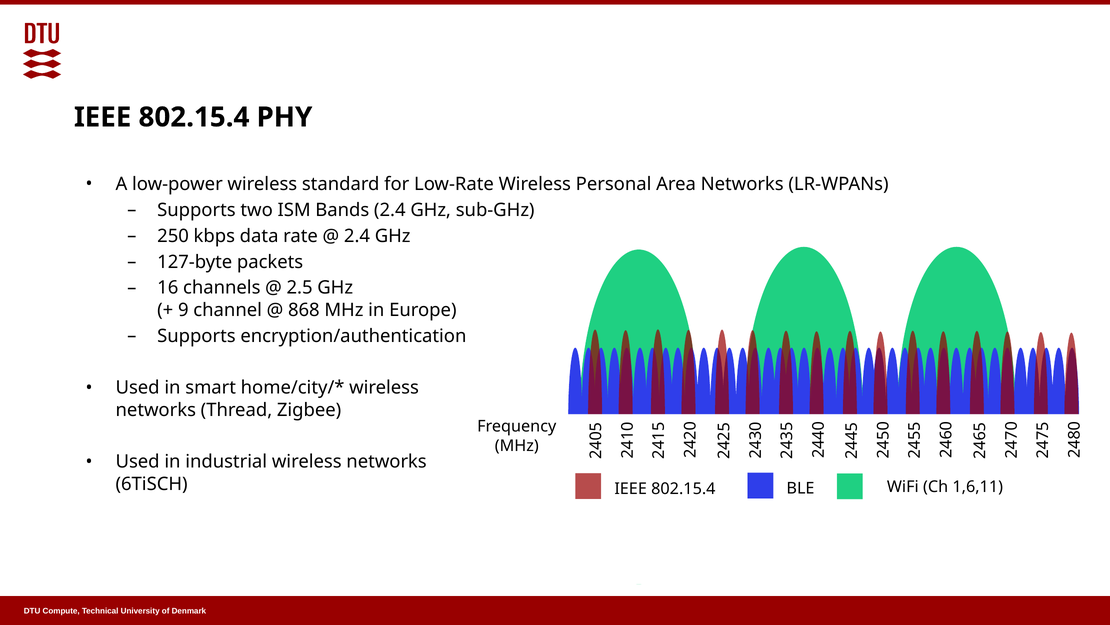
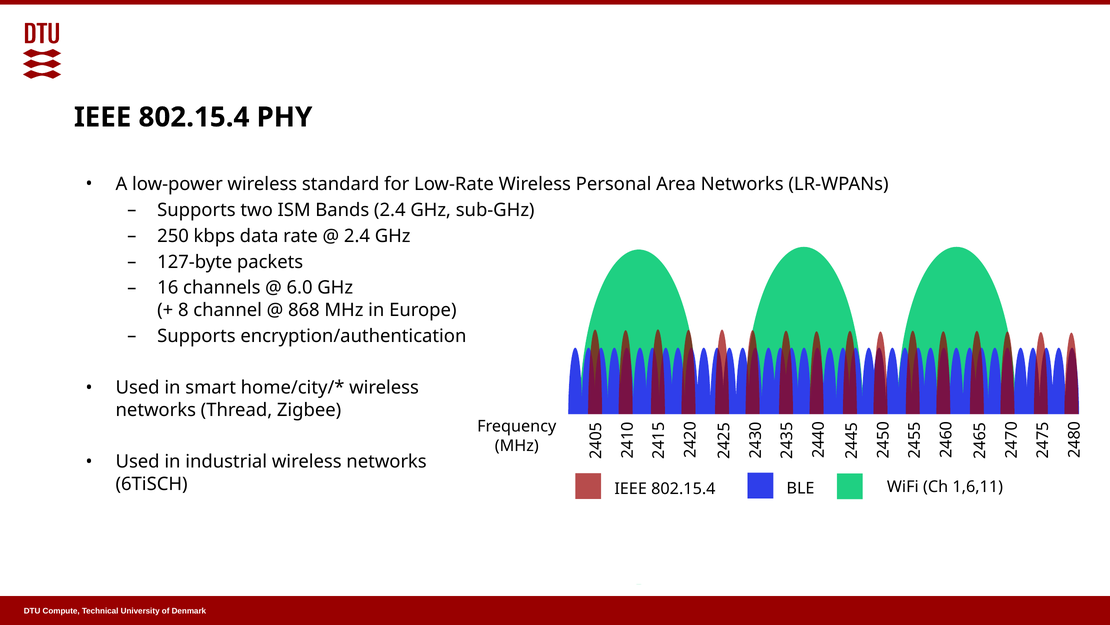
2.5: 2.5 -> 6.0 (300, 288)
9: 9 -> 8 (183, 310)
